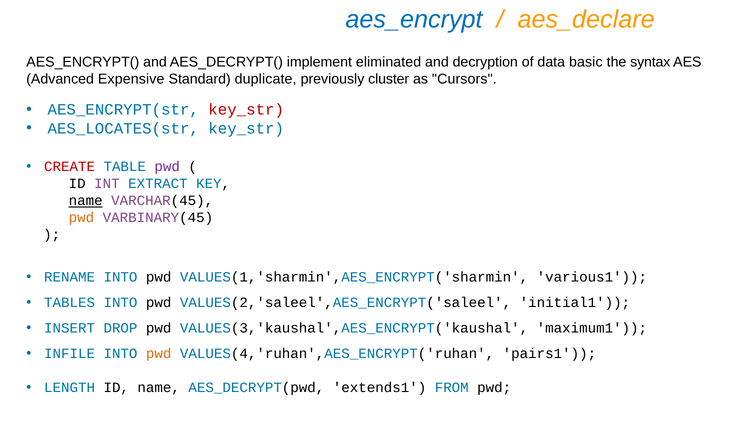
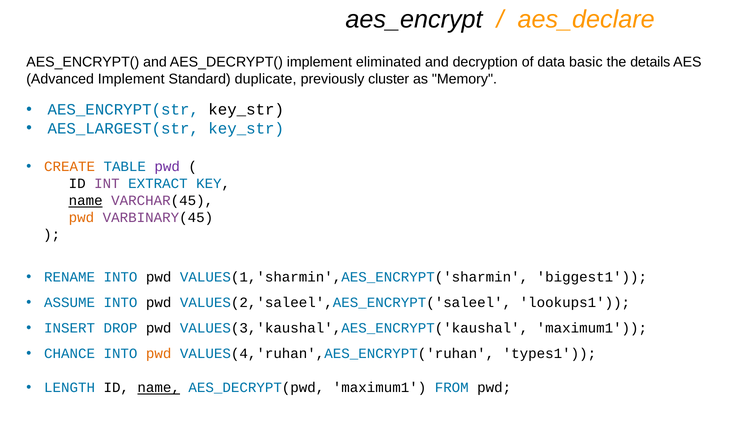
aes_encrypt colour: blue -> black (414, 20)
syntax: syntax -> details (650, 62)
Advanced Expensive: Expensive -> Implement (131, 79)
Cursors: Cursors -> Memory (464, 79)
key_str colour: red -> black (246, 110)
AES_LOCATES(str: AES_LOCATES(str -> AES_LARGEST(str (123, 129)
CREATE colour: red -> orange (70, 167)
various1: various1 -> biggest1 (592, 277)
TABLES: TABLES -> ASSUME (70, 303)
initial1: initial1 -> lookups1 (575, 303)
INFILE: INFILE -> CHANCE (70, 353)
pairs1: pairs1 -> types1 (549, 353)
name underline: none -> present (159, 387)
AES_DECRYPT(pwd extends1: extends1 -> maximum1 (380, 387)
